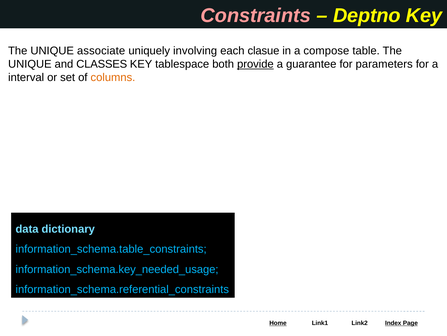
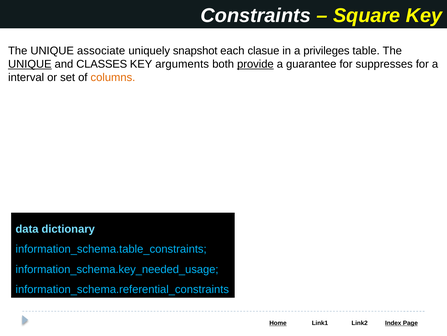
Constraints colour: pink -> white (256, 16)
Deptno: Deptno -> Square (367, 16)
involving: involving -> snapshot (195, 51)
compose: compose -> privileges (326, 51)
UNIQUE underline: none -> present (30, 64)
tablespace: tablespace -> arguments (182, 64)
parameters: parameters -> suppresses (384, 64)
